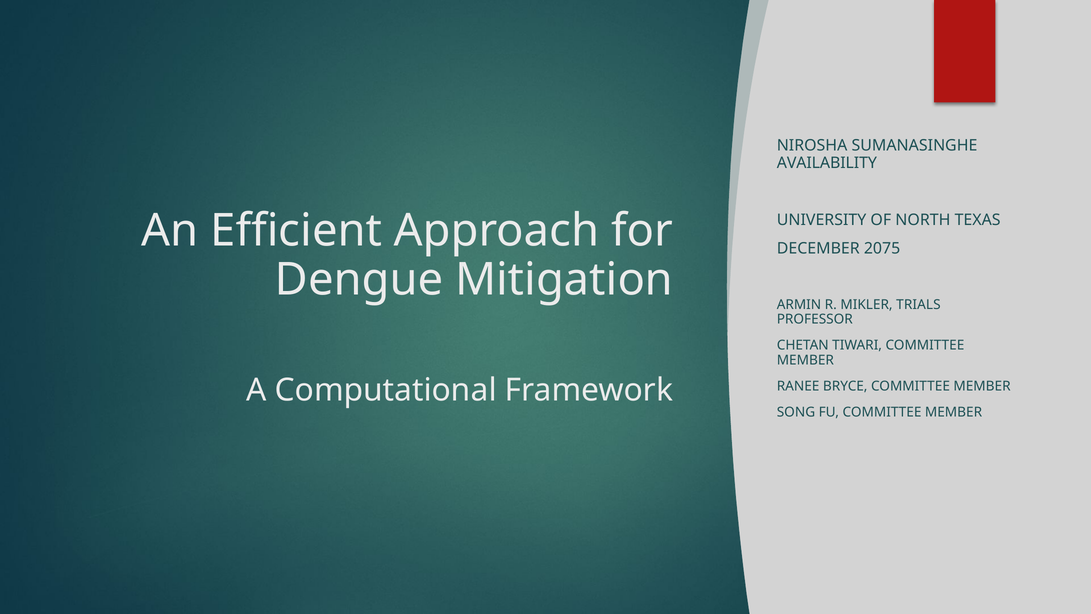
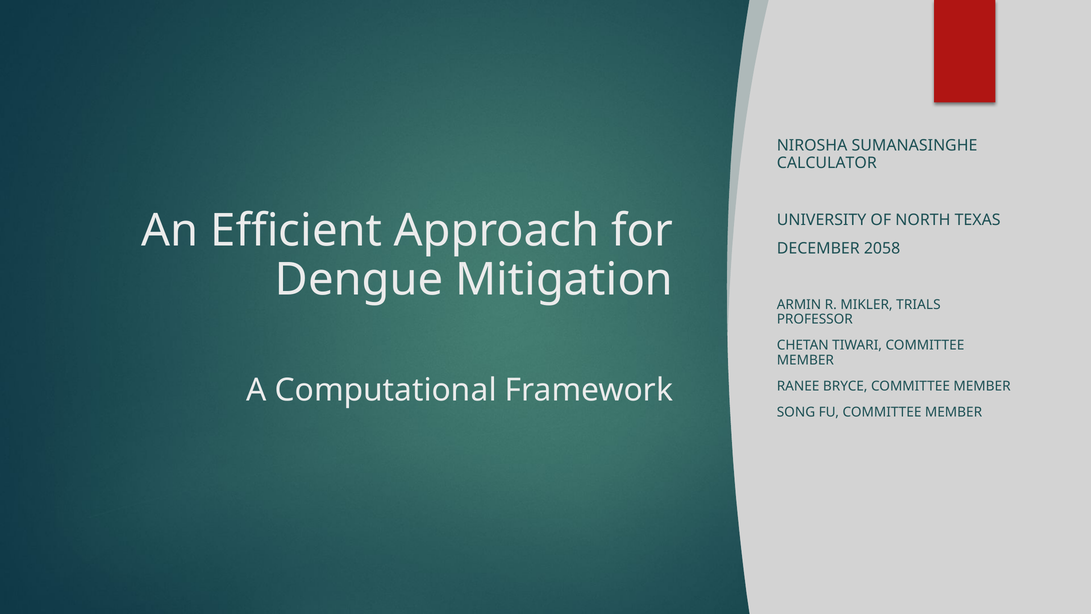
AVAILABILITY: AVAILABILITY -> CALCULATOR (827, 163)
2075: 2075 -> 2058 (882, 248)
